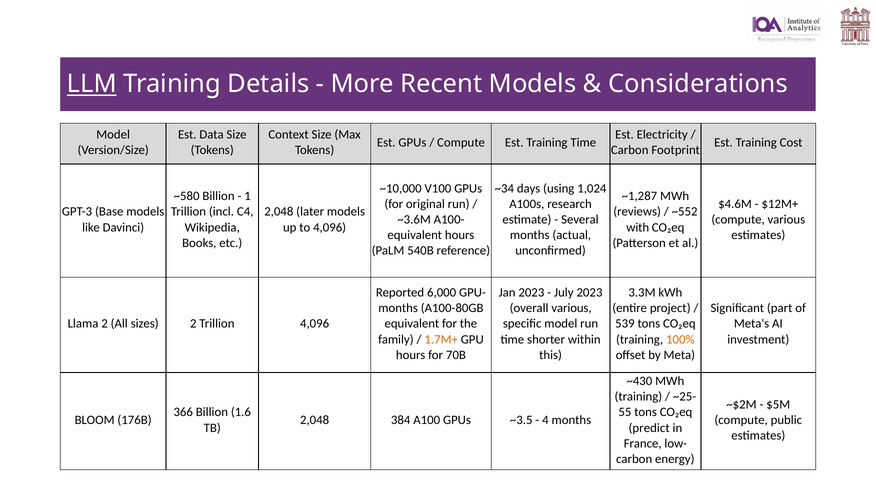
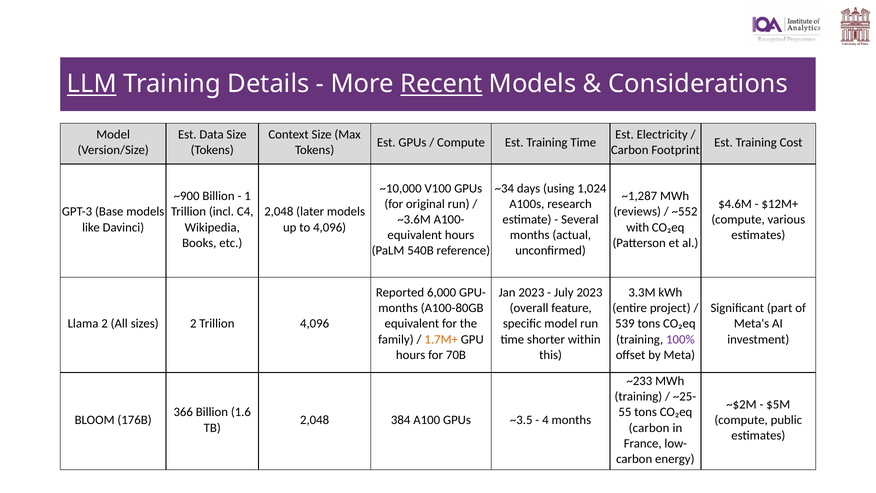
Recent underline: none -> present (441, 84)
~580: ~580 -> ~900 (187, 196)
overall various: various -> feature (571, 308)
100% colour: orange -> purple (680, 339)
~430: ~430 -> ~233 (639, 381)
predict: predict -> carbon (649, 428)
